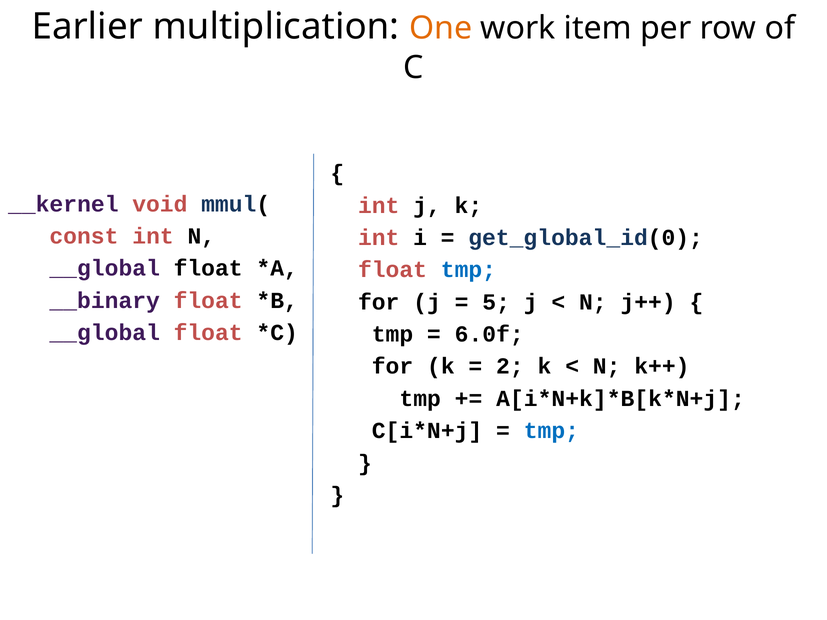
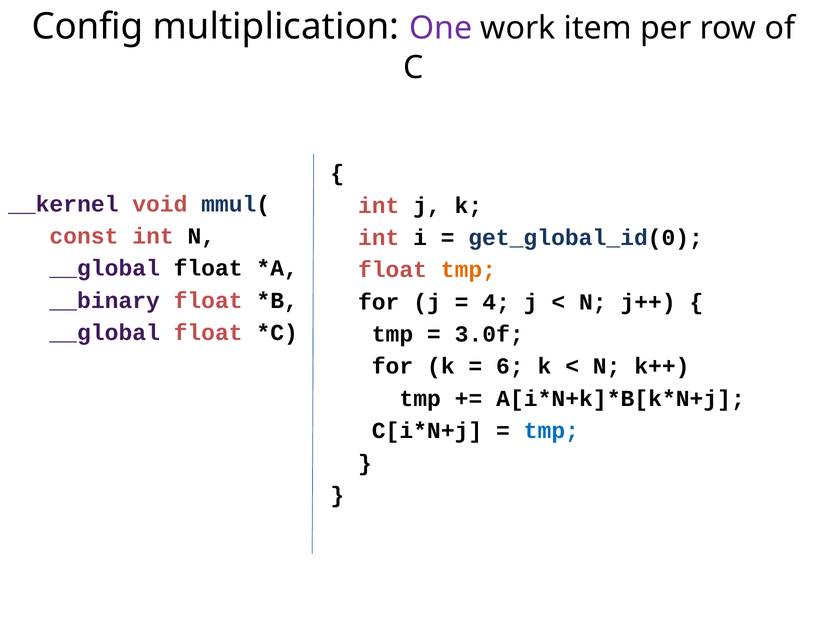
Earlier: Earlier -> Config (87, 27)
One colour: orange -> purple (441, 28)
tmp colour: blue -> orange (468, 270)
5: 5 -> 4 (496, 302)
6.0f: 6.0f -> 3.0f (489, 334)
2: 2 -> 6 (510, 367)
